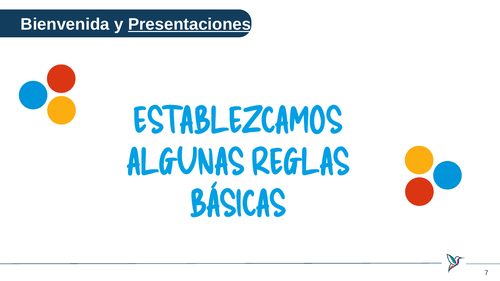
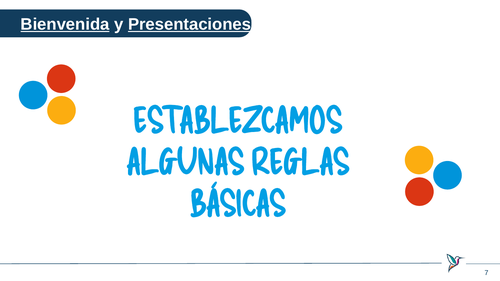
Bienvenida underline: none -> present (65, 24)
